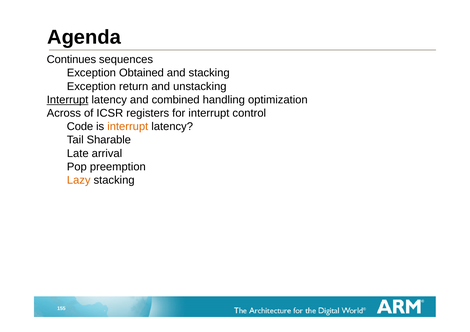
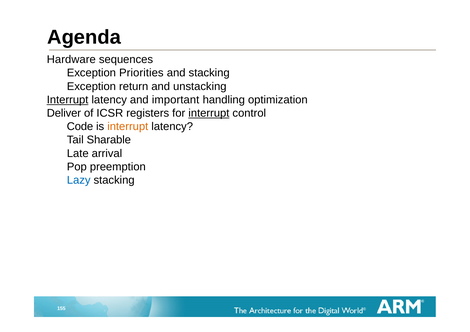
Continues: Continues -> Hardware (71, 60)
Obtained: Obtained -> Priorities (141, 73)
combined: combined -> important (176, 100)
Across: Across -> Deliver (64, 113)
interrupt underline: none -> present (209, 113)
Lazy colour: orange -> blue (79, 180)
